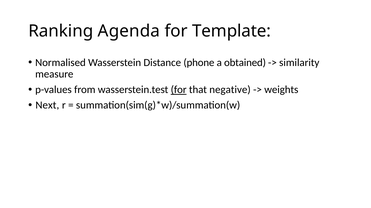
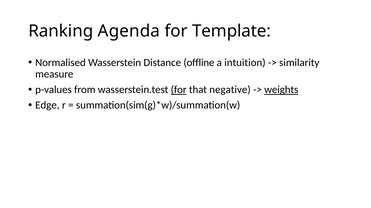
phone: phone -> offline (199, 63)
obtained: obtained -> intuition (245, 63)
weights underline: none -> present (281, 90)
Next: Next -> Edge (47, 106)
